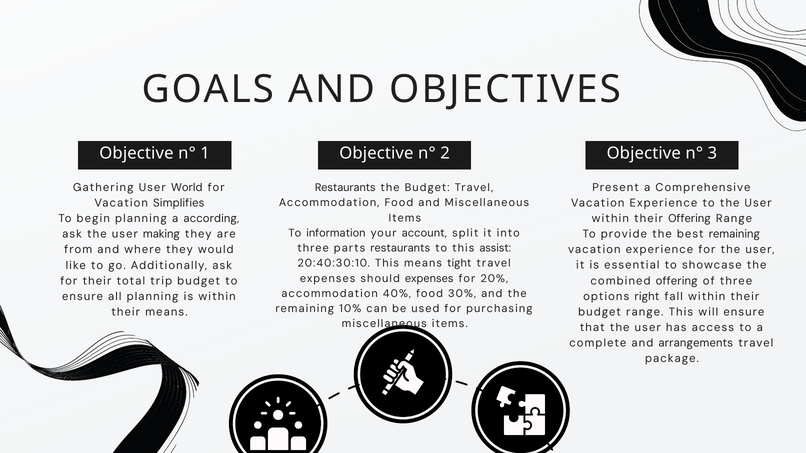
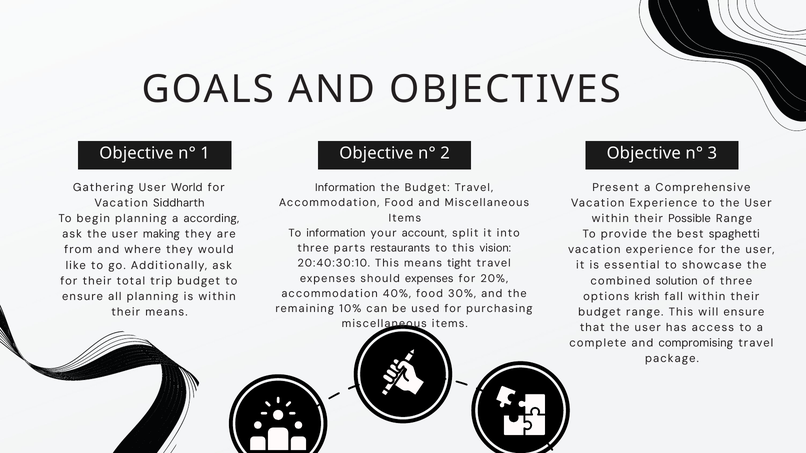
Restaurants: Restaurants -> Information (345, 188)
Simplifies: Simplifies -> Siddharth (179, 203)
their Offering: Offering -> Possible (689, 219)
best remaining: remaining -> spaghetti (734, 234)
assist: assist -> vision (495, 248)
combined offering: offering -> solution (677, 281)
right: right -> krish (647, 297)
arrangements: arrangements -> compromising (696, 343)
